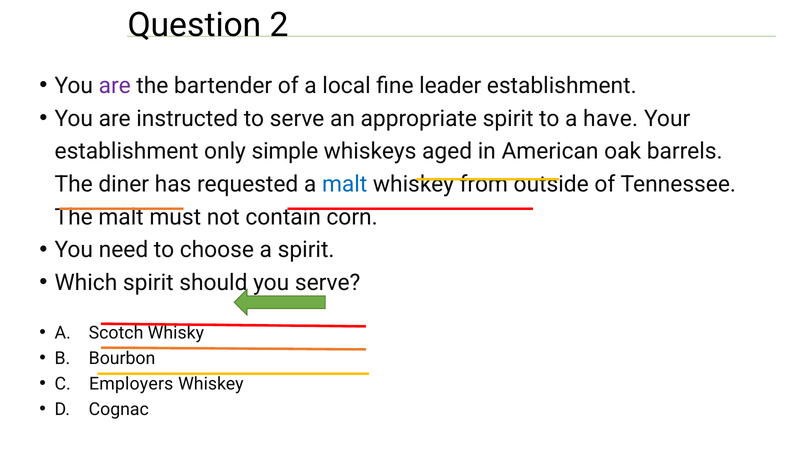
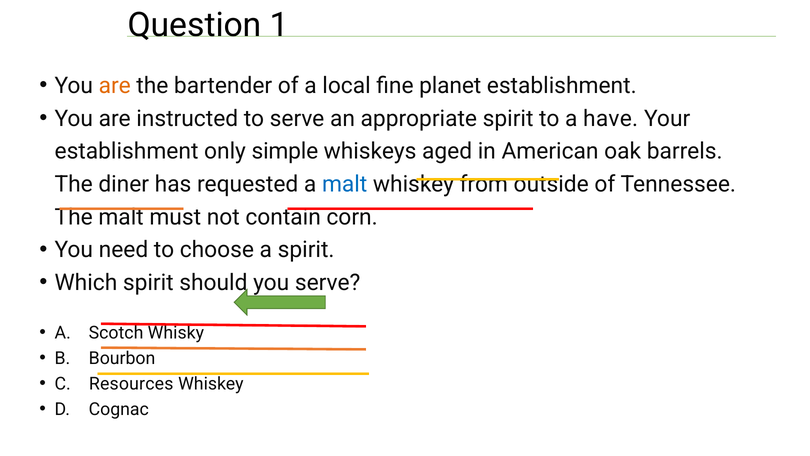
2: 2 -> 1 (279, 25)
are colour: purple -> orange (115, 86)
leader: leader -> planet (450, 86)
Employers: Employers -> Resources (131, 384)
